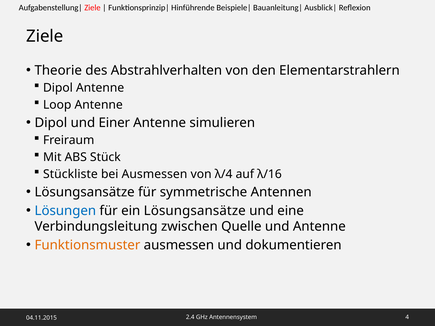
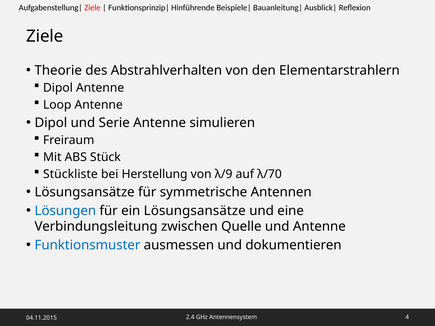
Einer: Einer -> Serie (114, 123)
bei Ausmessen: Ausmessen -> Herstellung (155, 174)
λ/4: λ/4 -> λ/9 (224, 174)
λ/16: λ/16 -> λ/70 (269, 174)
Funktionsmuster colour: orange -> blue (87, 245)
